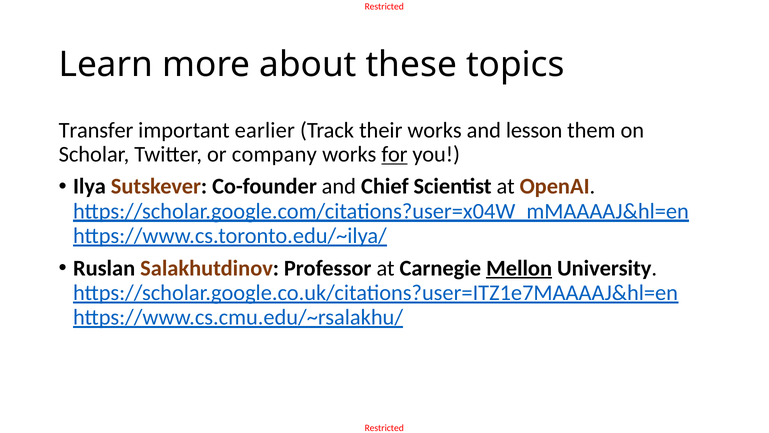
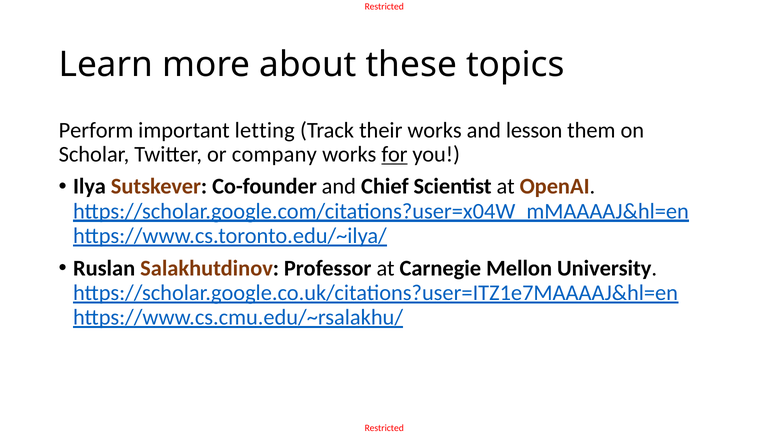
Transfer: Transfer -> Perform (96, 130)
earlier: earlier -> letting (265, 130)
Mellon underline: present -> none (519, 268)
